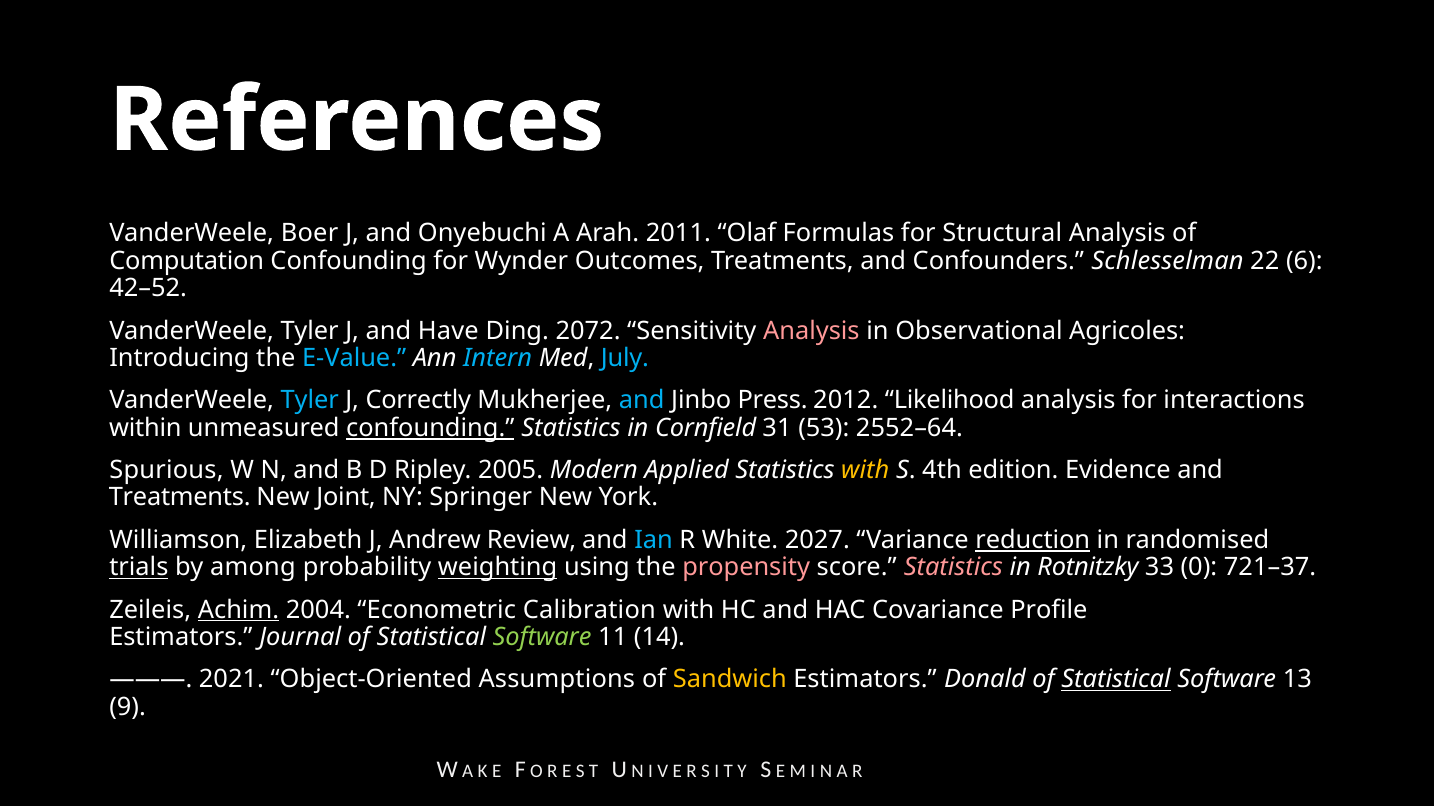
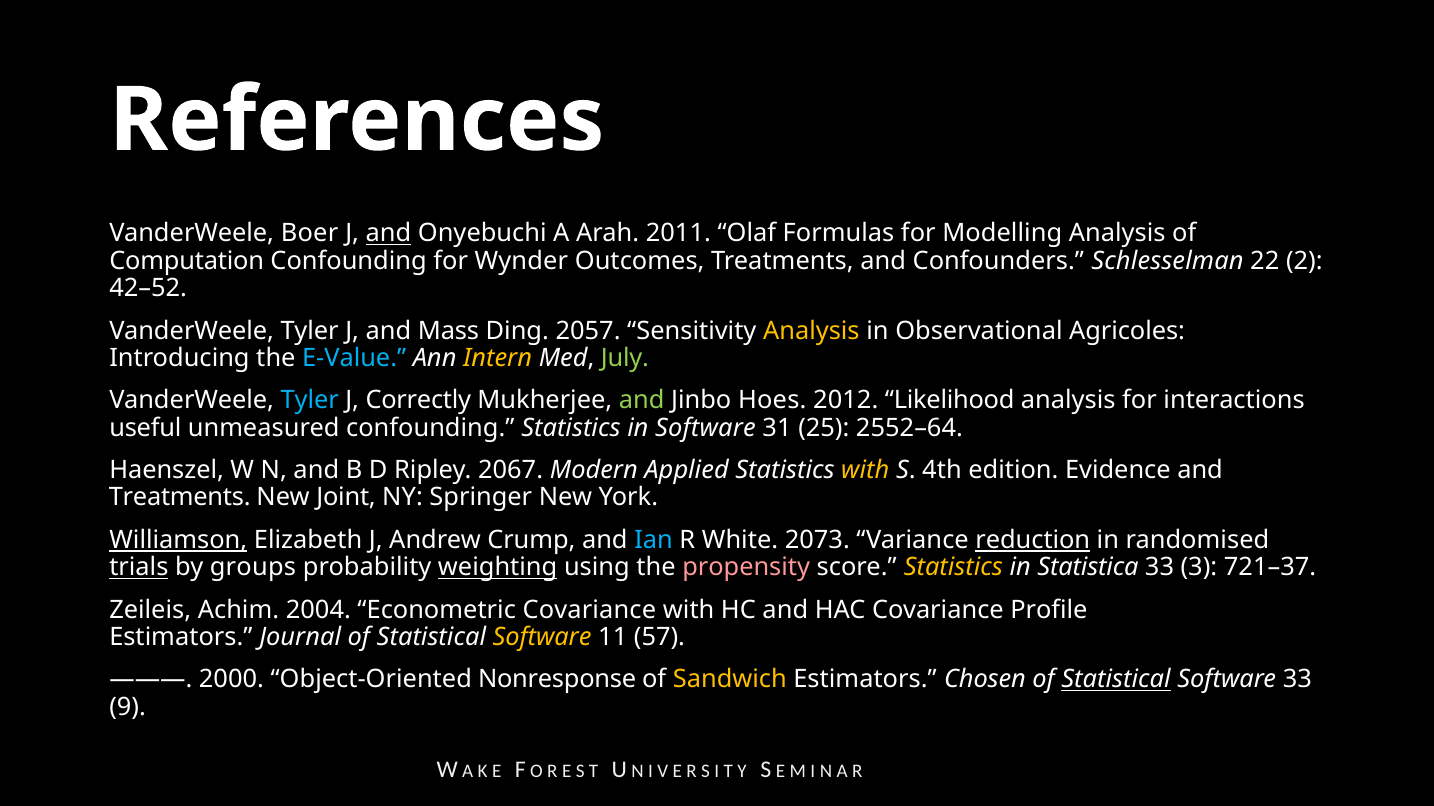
and underline: none -> present (388, 234)
Structural: Structural -> Modelling (1002, 234)
6: 6 -> 2 (1304, 261)
Have: Have -> Mass (449, 331)
2072: 2072 -> 2057 (588, 331)
Analysis colour: pink -> yellow (811, 331)
Intern colour: light blue -> yellow (498, 358)
July colour: light blue -> light green (625, 358)
and colour: light blue -> light green (642, 401)
Press: Press -> Hoes (772, 401)
within: within -> useful (145, 428)
confounding underline: present -> none (430, 428)
in Cornfield: Cornfield -> Software (705, 428)
53: 53 -> 25 (824, 428)
Spurious: Spurious -> Haenszel (167, 471)
2005: 2005 -> 2067 (511, 471)
Williamson underline: none -> present (178, 540)
Review: Review -> Crump (531, 540)
2027: 2027 -> 2073 (817, 540)
among: among -> groups (253, 568)
Statistics colour: pink -> yellow (953, 568)
Rotnitzky: Rotnitzky -> Statistica (1088, 568)
0: 0 -> 3 (1199, 568)
Achim underline: present -> none (238, 610)
Econometric Calibration: Calibration -> Covariance (589, 610)
Software colour: light green -> yellow (542, 638)
14: 14 -> 57 (659, 638)
2021: 2021 -> 2000 (231, 680)
Assumptions: Assumptions -> Nonresponse (557, 680)
Donald: Donald -> Chosen (985, 680)
Software 13: 13 -> 33 (1297, 680)
